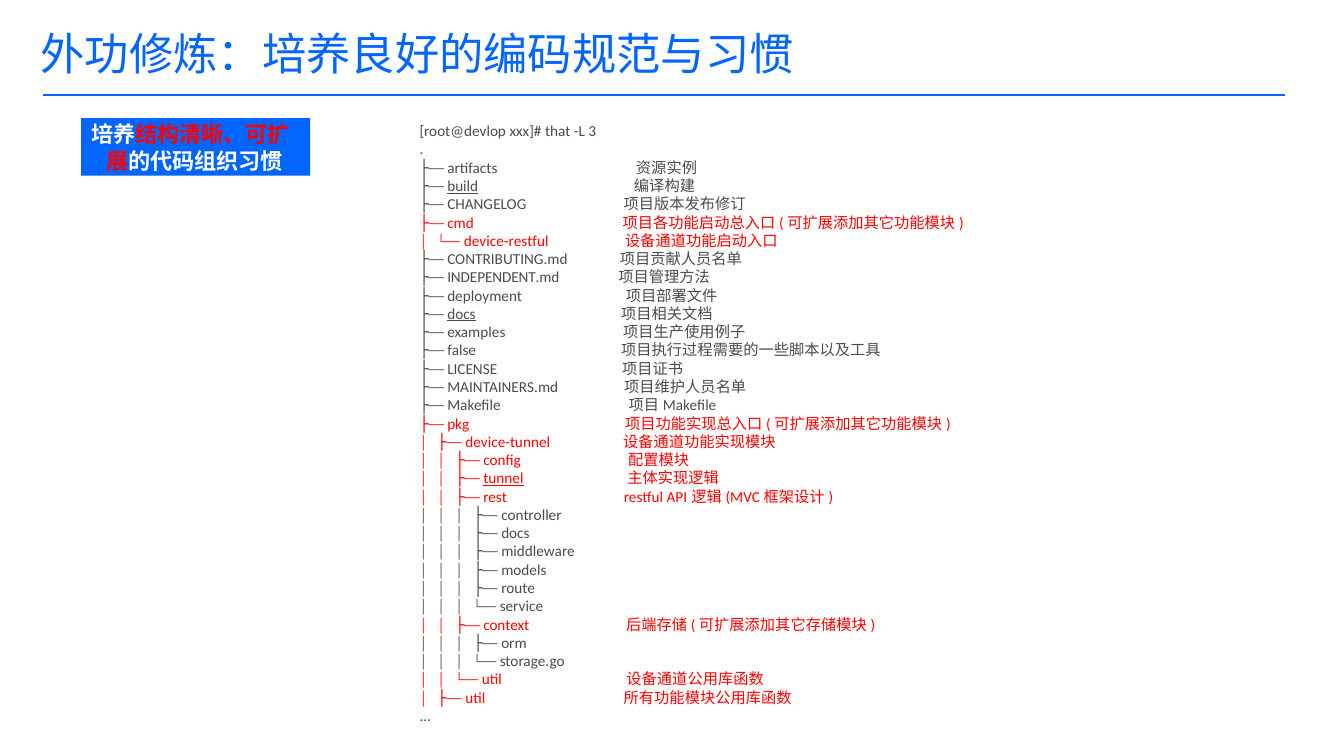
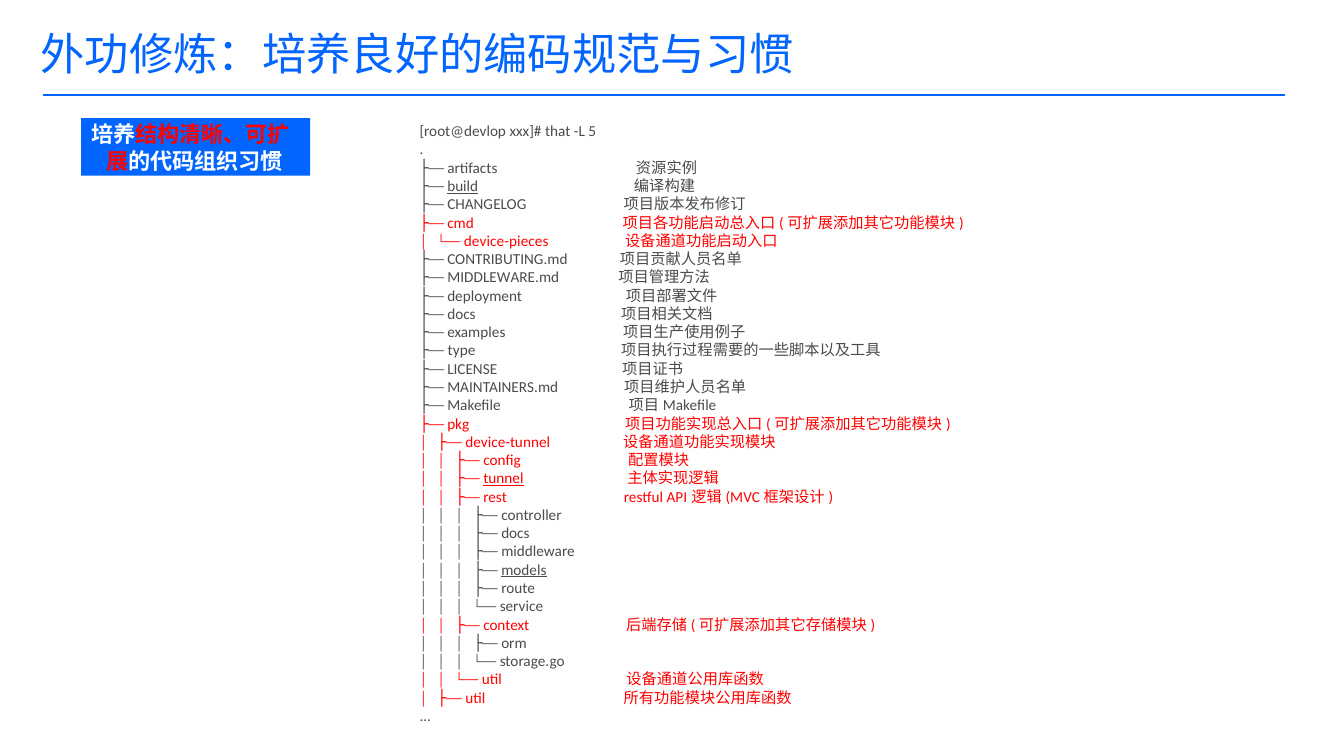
3: 3 -> 5 (592, 132)
device-restful: device-restful -> device-pieces (506, 241)
INDEPENDENT.md: INDEPENDENT.md -> MIDDLEWARE.md (503, 278)
docs underline: present -> none (461, 315)
false: false -> type (462, 351)
models underline: none -> present (524, 571)
